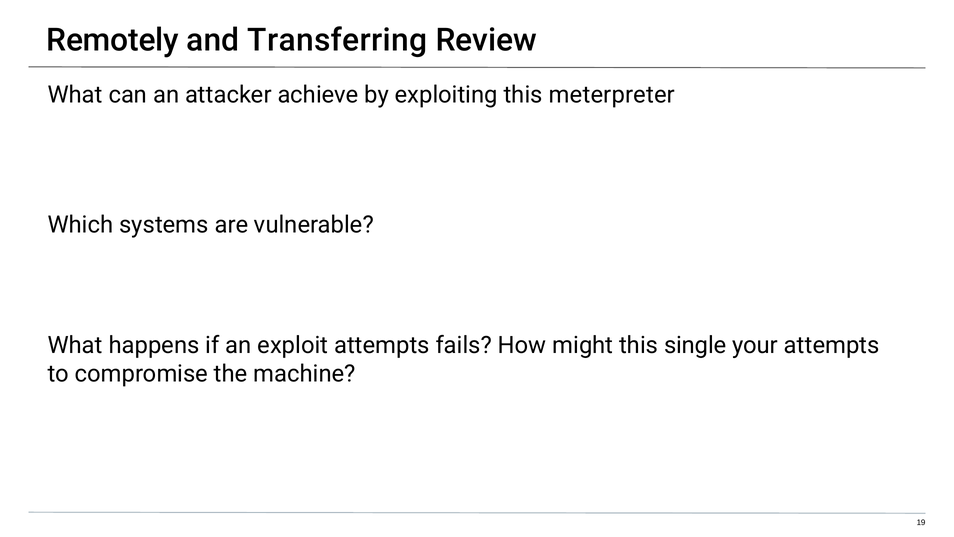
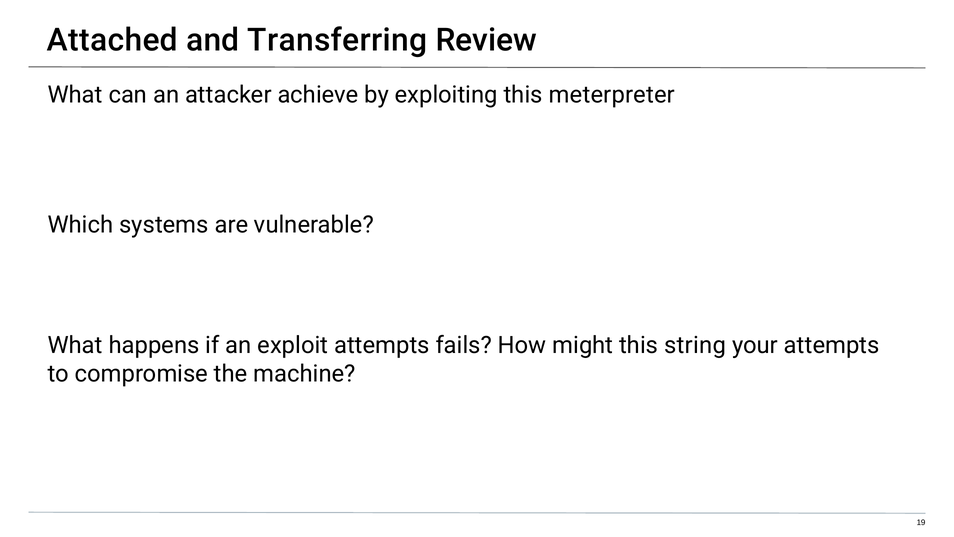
Remotely: Remotely -> Attached (112, 40)
single: single -> string (695, 345)
